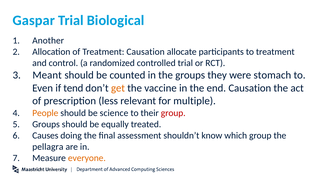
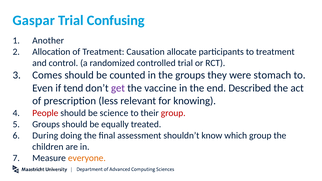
Biological: Biological -> Confusing (116, 21)
Meant: Meant -> Comes (47, 75)
get colour: orange -> purple (118, 88)
end Causation: Causation -> Described (250, 88)
multiple: multiple -> knowing (195, 101)
People colour: orange -> red (45, 113)
Causes: Causes -> During (45, 136)
pellagra: pellagra -> children (48, 147)
